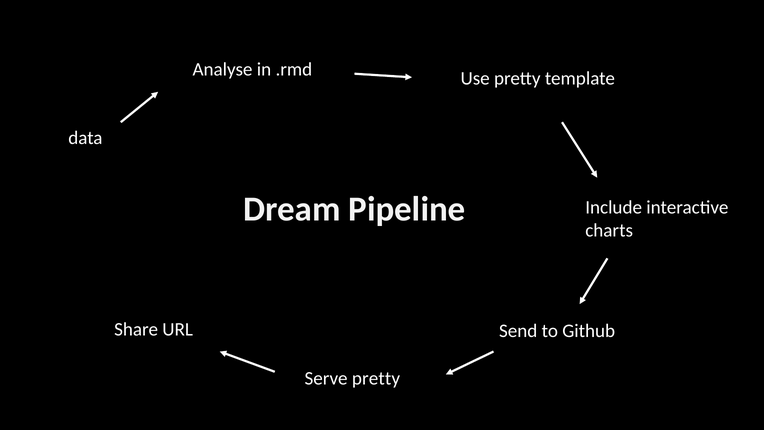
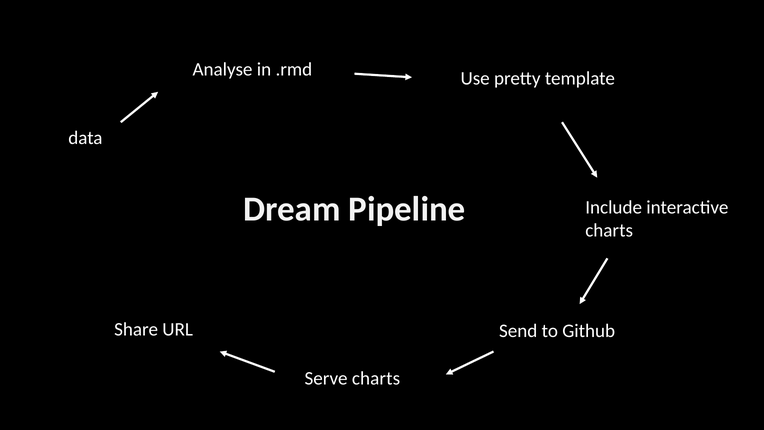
Serve pretty: pretty -> charts (376, 378)
